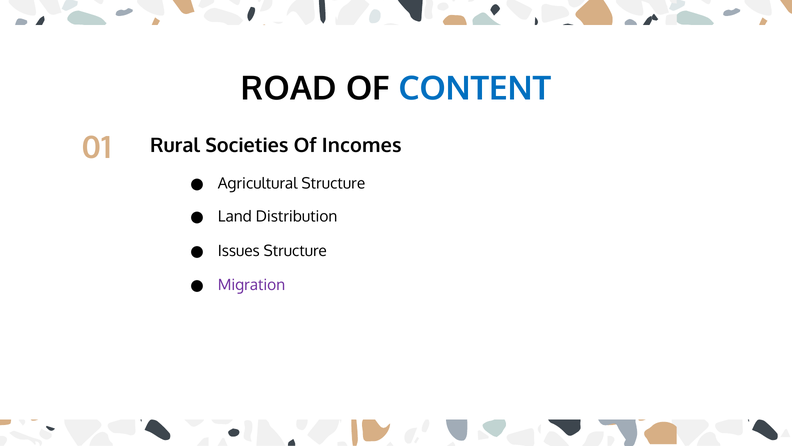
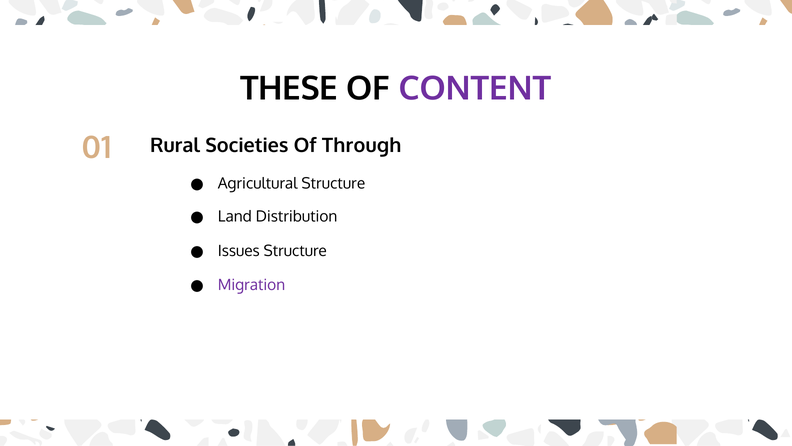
ROAD: ROAD -> THESE (289, 89)
CONTENT colour: blue -> purple (475, 89)
Incomes: Incomes -> Through (362, 146)
